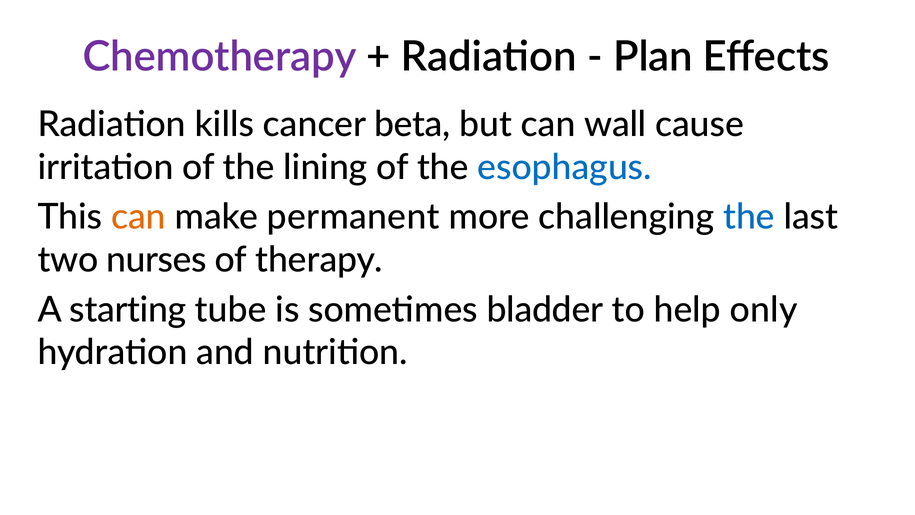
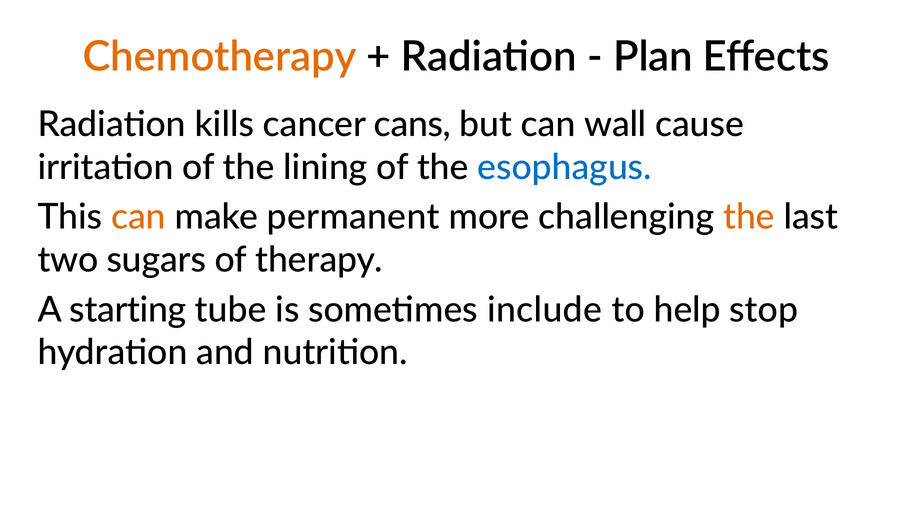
Chemotherapy colour: purple -> orange (220, 57)
beta: beta -> cans (412, 125)
the colour: blue -> orange (749, 217)
nurses: nurses -> sugars (156, 260)
bladder: bladder -> include (545, 310)
only: only -> stop (764, 310)
